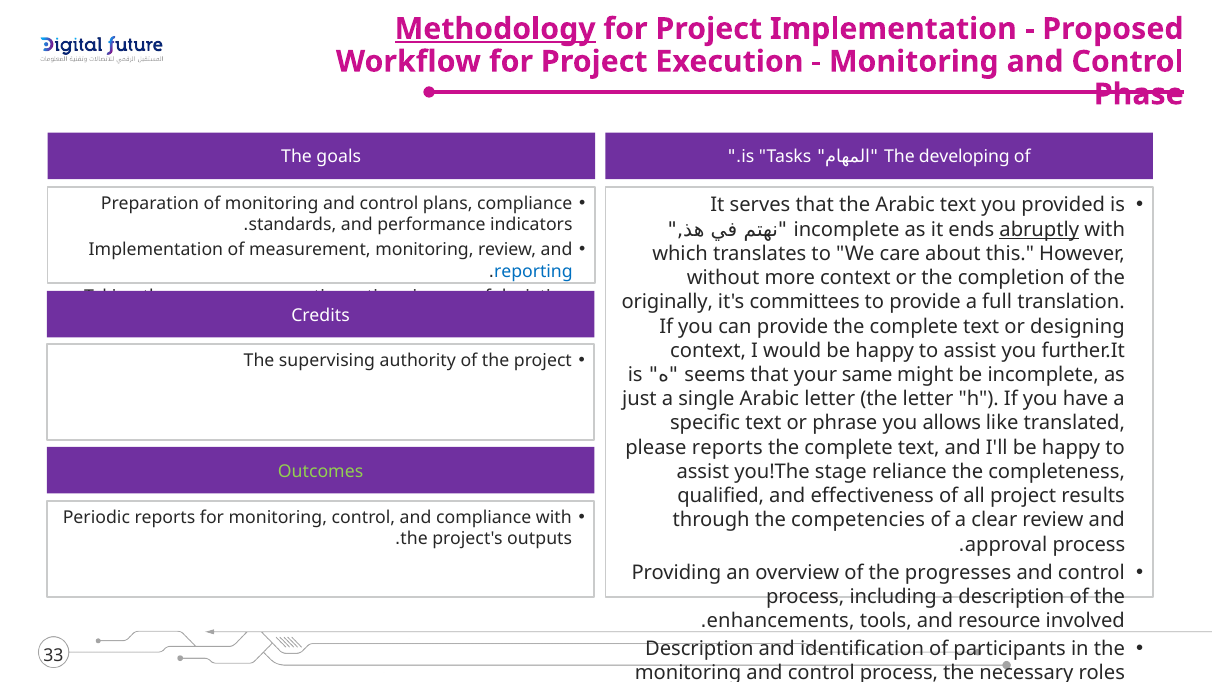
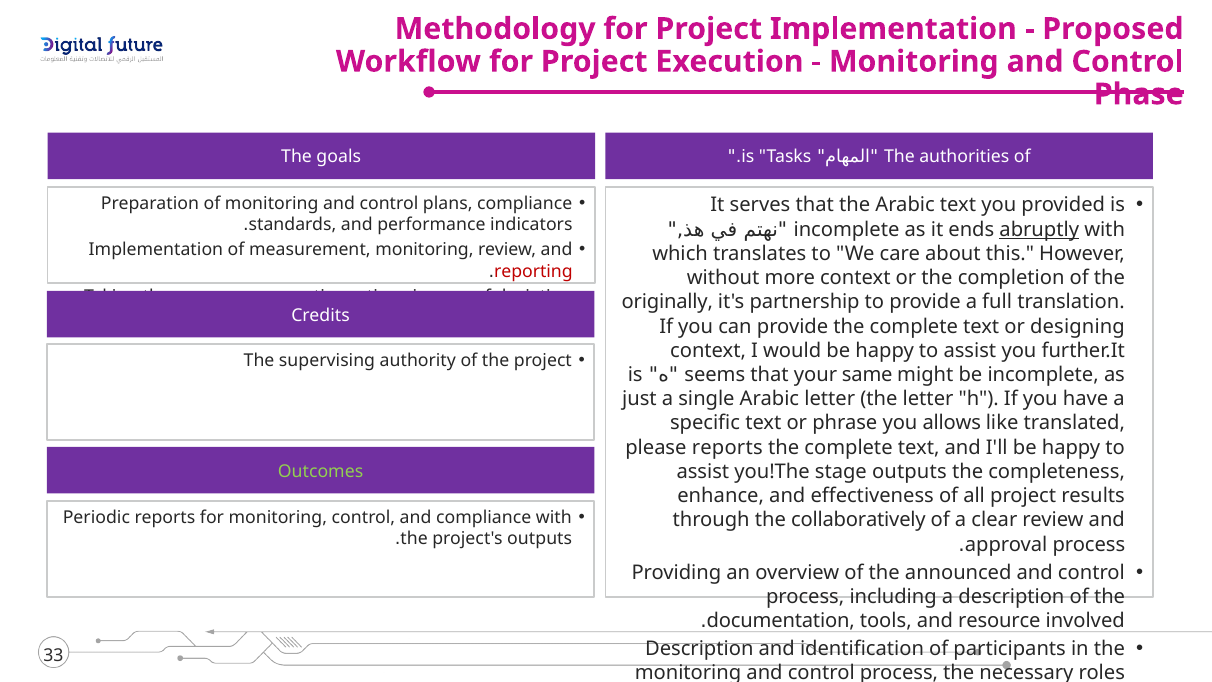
Methodology underline: present -> none (495, 29)
developing: developing -> authorities (964, 157)
reporting colour: blue -> red (533, 271)
committees: committees -> partnership (805, 302)
stage reliance: reliance -> outputs (909, 472)
qualified: qualified -> enhance (721, 496)
competencies: competencies -> collaboratively (858, 520)
progresses: progresses -> announced (958, 572)
enhancements: enhancements -> documentation (781, 621)
